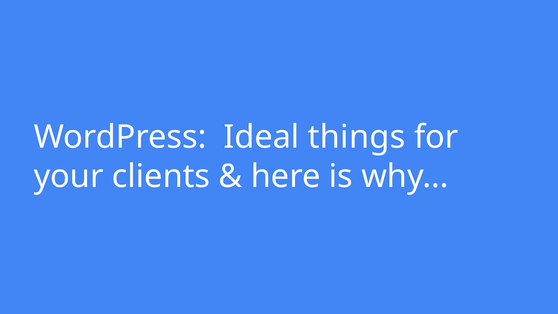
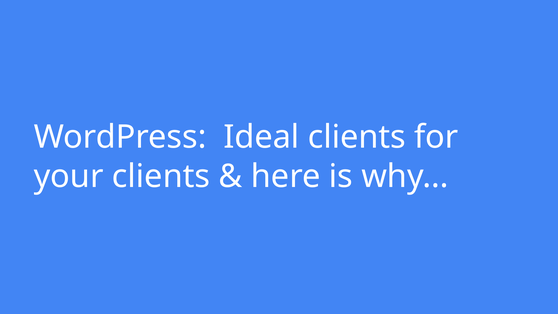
Ideal things: things -> clients (357, 137)
